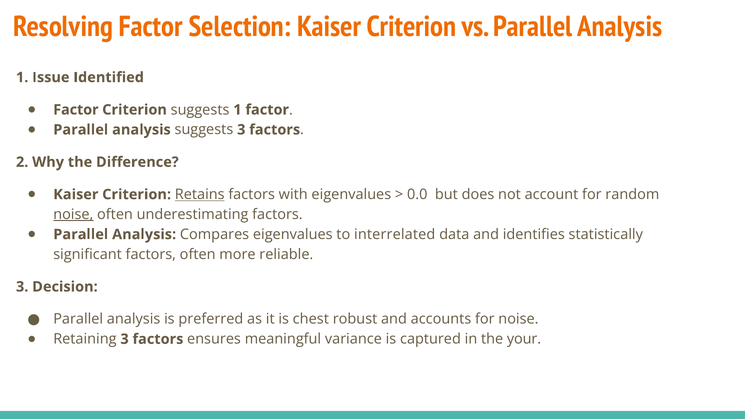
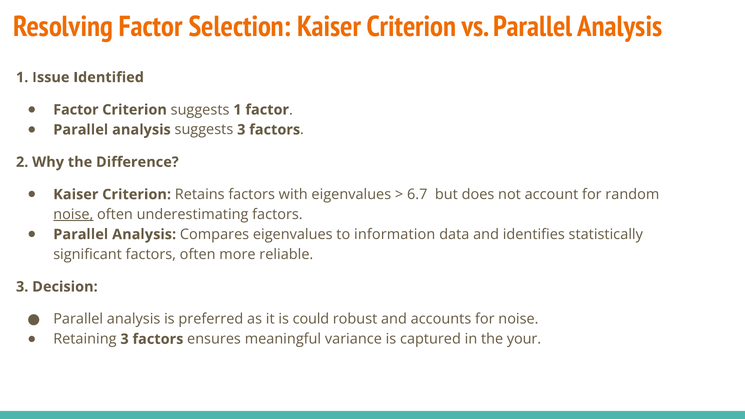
Retains underline: present -> none (200, 194)
0.0: 0.0 -> 6.7 (417, 194)
interrelated: interrelated -> information (395, 234)
chest: chest -> could (311, 319)
